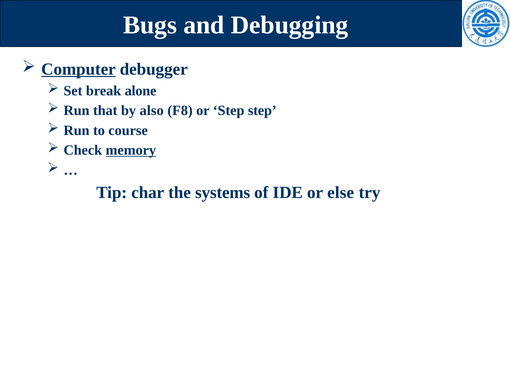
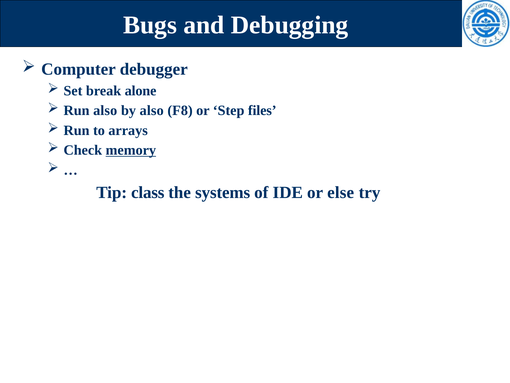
Computer underline: present -> none (78, 69)
Run that: that -> also (105, 110)
Step step: step -> files (262, 110)
course: course -> arrays (128, 130)
char: char -> class (148, 192)
